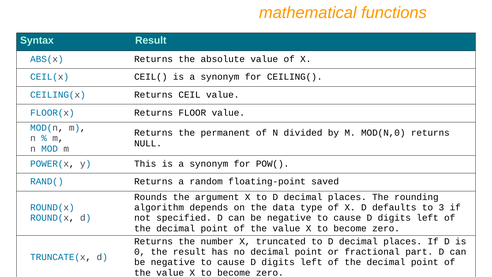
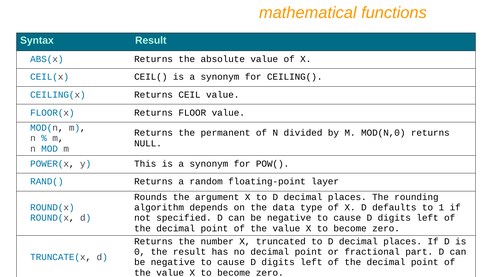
saved: saved -> layer (325, 181)
3: 3 -> 1 (441, 207)
